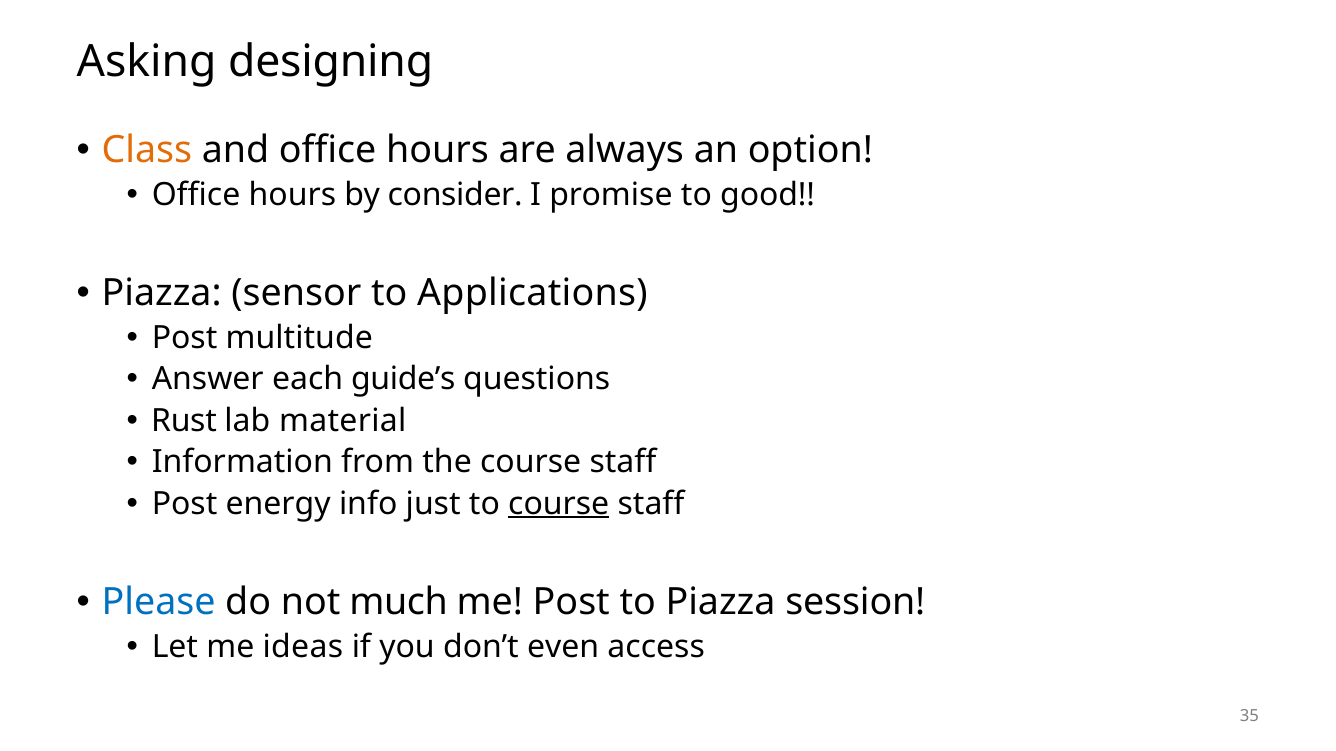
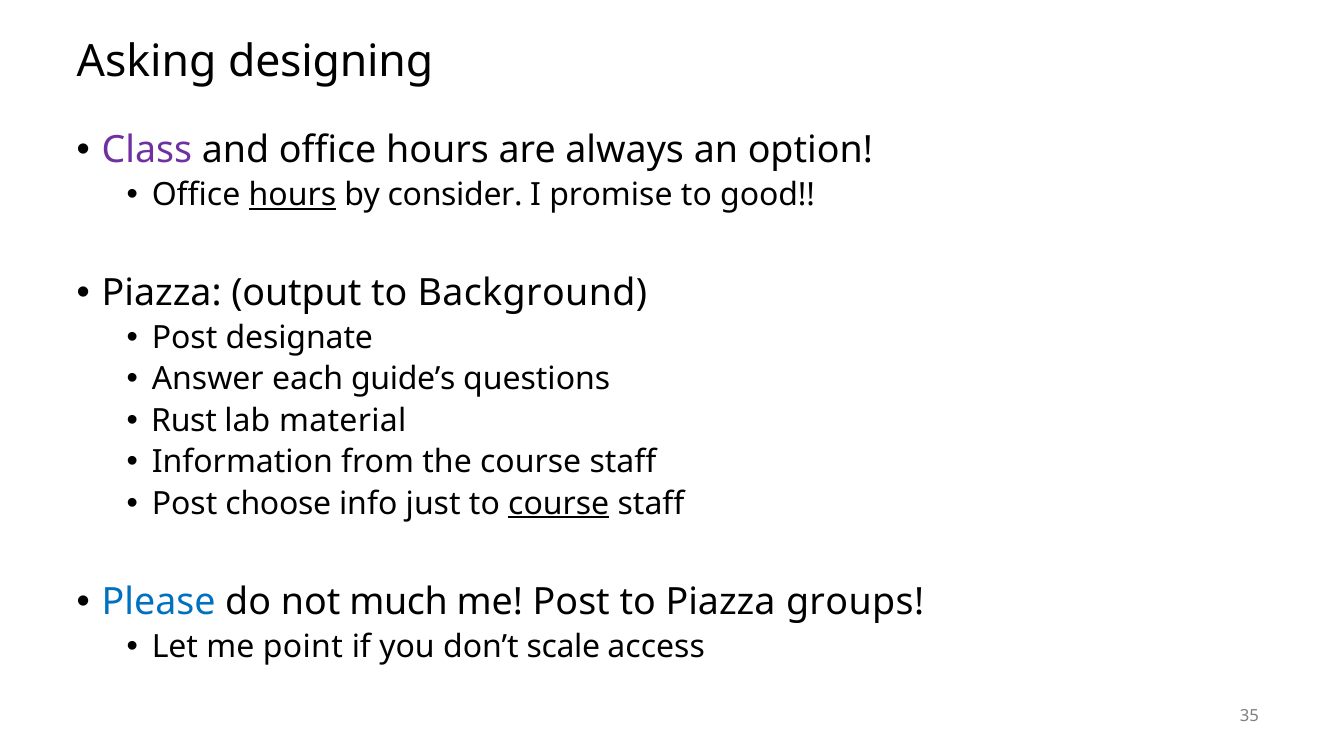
Class colour: orange -> purple (147, 150)
hours underline: none -> present (292, 195)
sensor: sensor -> output (296, 293)
Applications: Applications -> Background (532, 293)
multitude: multitude -> designate (299, 338)
energy: energy -> choose (278, 504)
session: session -> groups (855, 603)
ideas: ideas -> point (303, 647)
even: even -> scale (563, 647)
